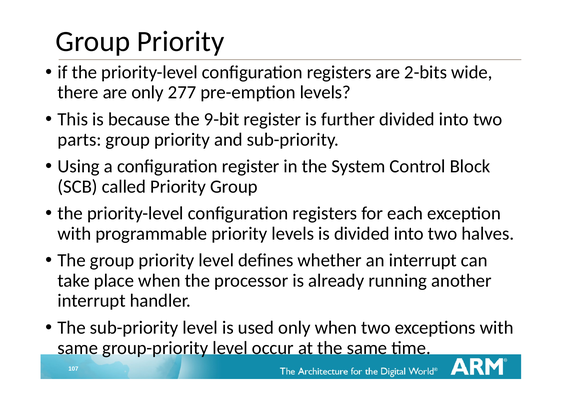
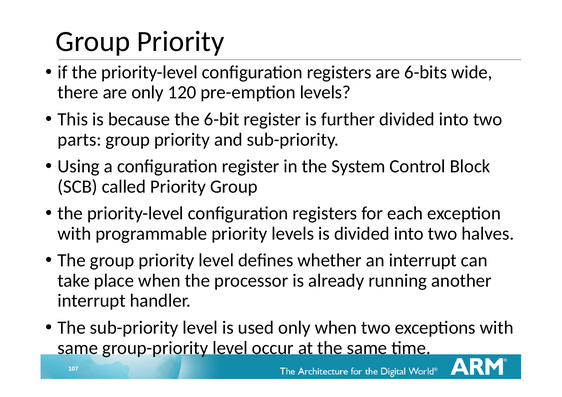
2-bits: 2-bits -> 6-bits (426, 72)
277: 277 -> 120 (182, 92)
9-bit: 9-bit -> 6-bit (222, 119)
